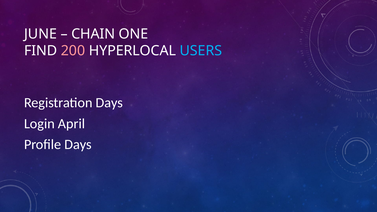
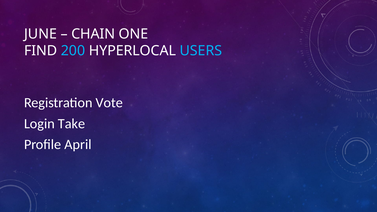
200 colour: pink -> light blue (73, 51)
Registration Days: Days -> Vote (109, 103)
April: April -> Take (72, 124)
Profile Days: Days -> April (78, 145)
